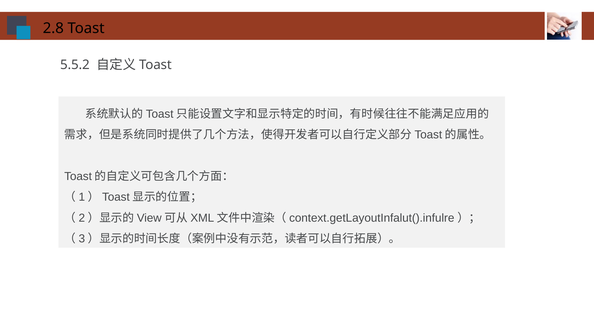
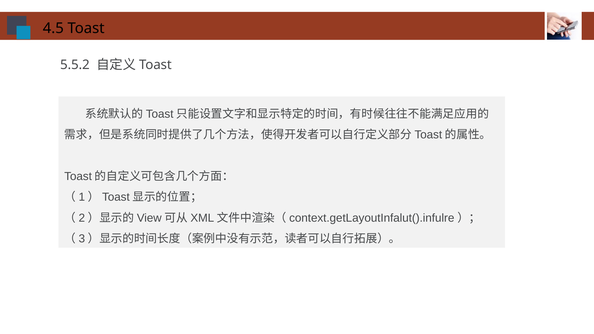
2.8: 2.8 -> 4.5 (53, 28)
